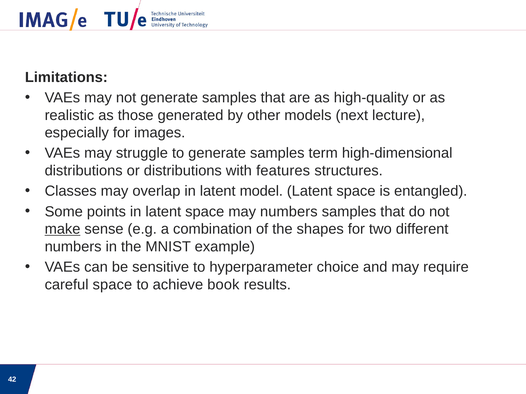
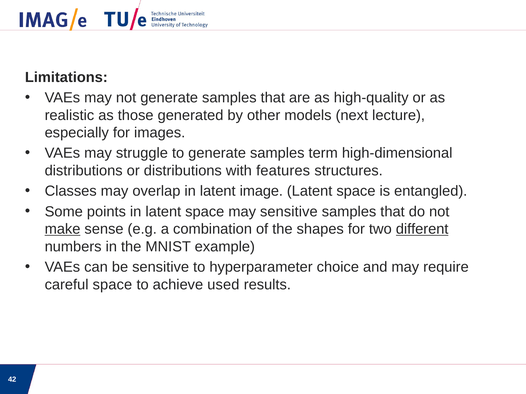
model: model -> image (261, 191)
may numbers: numbers -> sensitive (289, 212)
different underline: none -> present (422, 229)
book: book -> used (223, 285)
